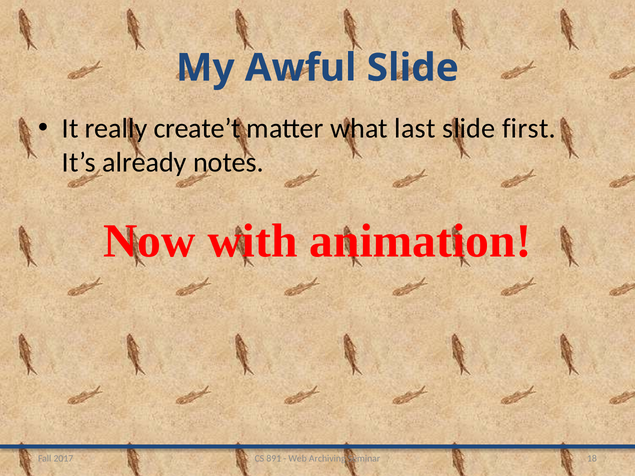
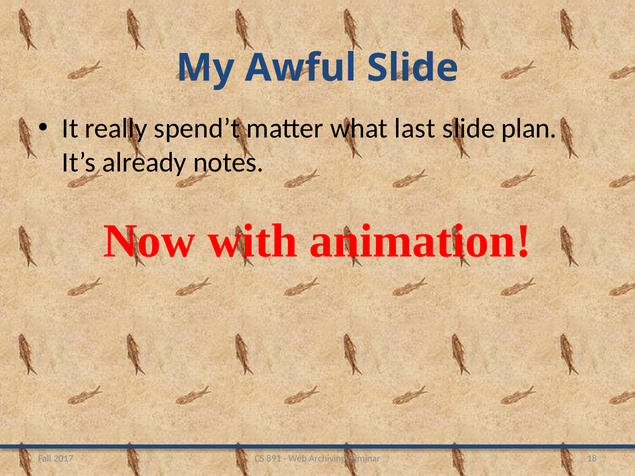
create’t: create’t -> spend’t (197, 128)
first: first -> plan (529, 128)
